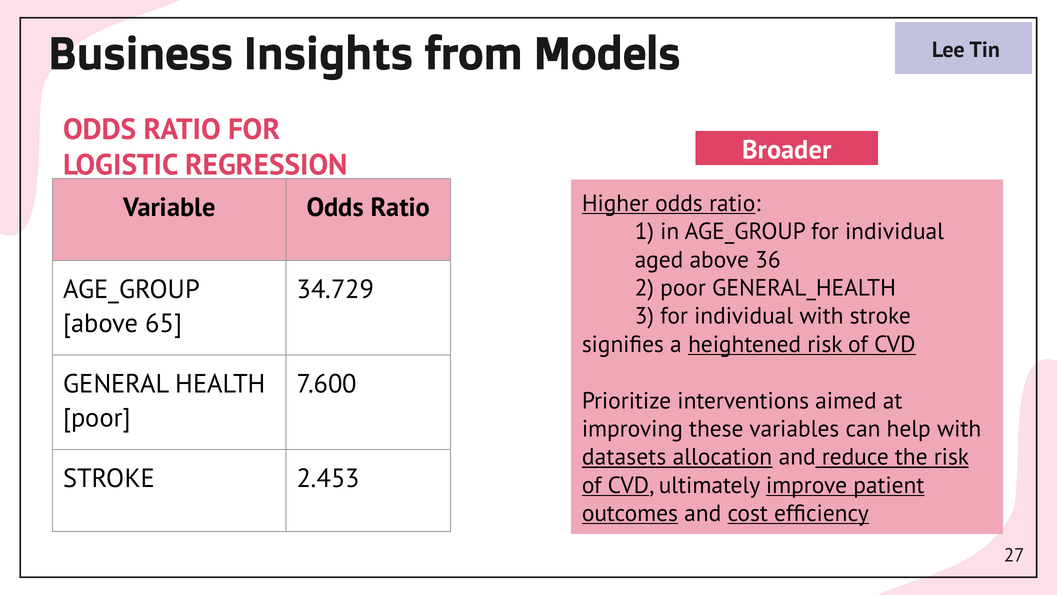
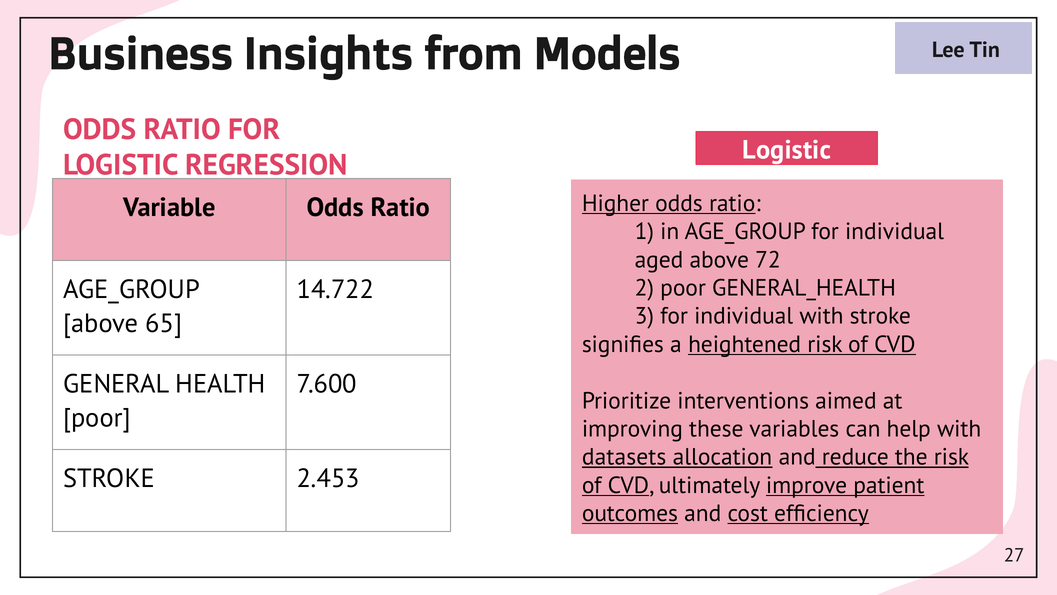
Broader: Broader -> Logistic (787, 150)
36: 36 -> 72 (768, 260)
34.729: 34.729 -> 14.722 (335, 289)
